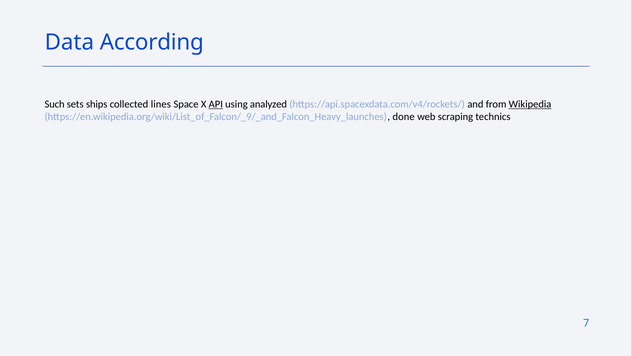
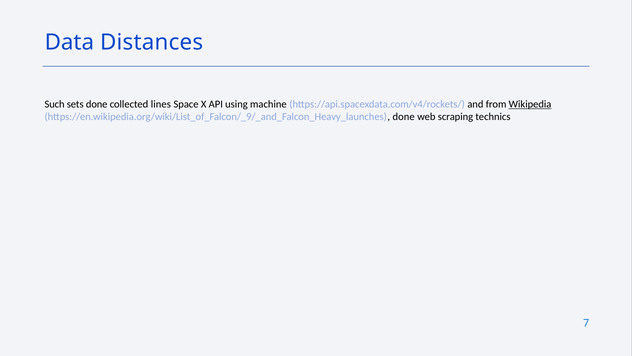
According: According -> Distances (152, 42)
sets ships: ships -> done (97, 104)
API underline: present -> none (216, 104)
analyzed: analyzed -> machine (268, 104)
